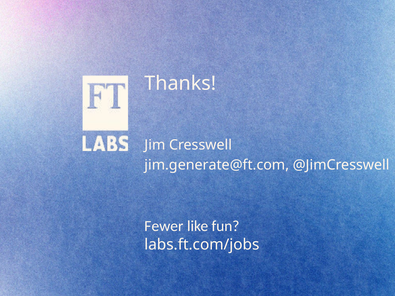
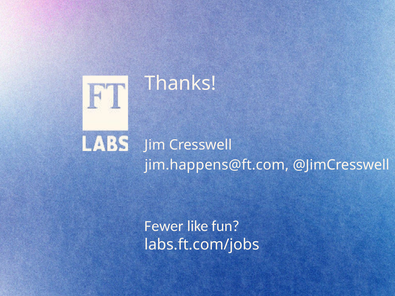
jim.generate@ft.com: jim.generate@ft.com -> jim.happens@ft.com (217, 165)
